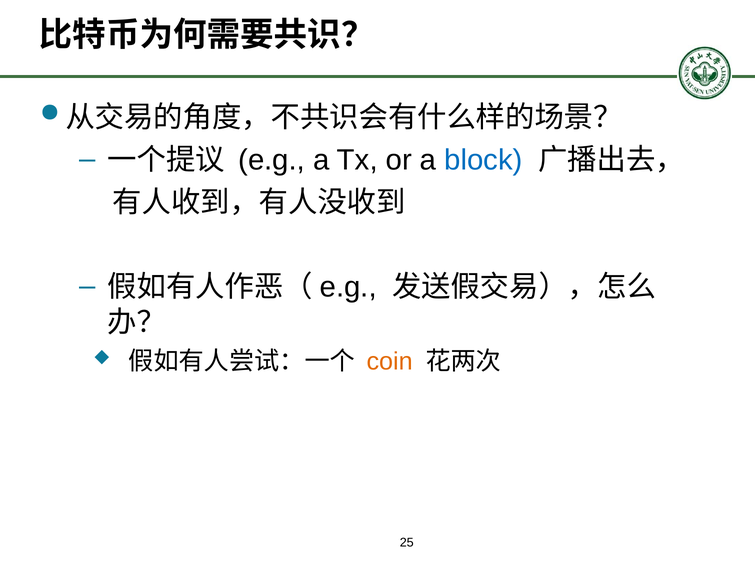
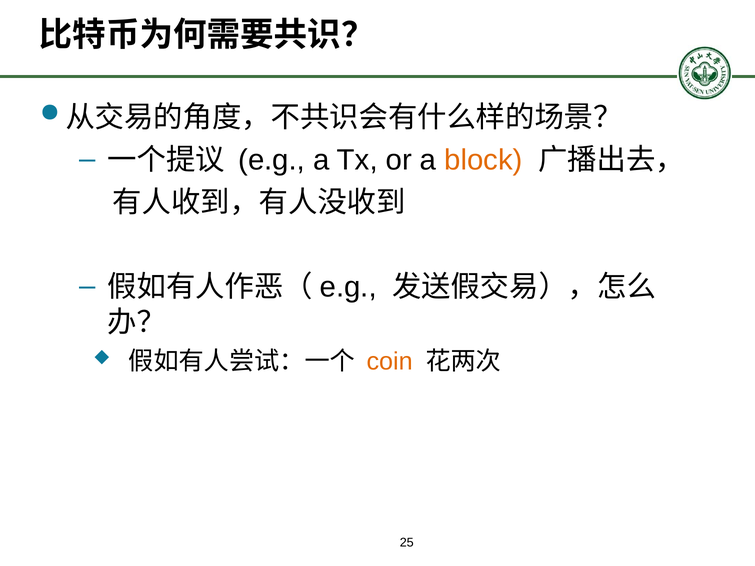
block colour: blue -> orange (483, 160)
